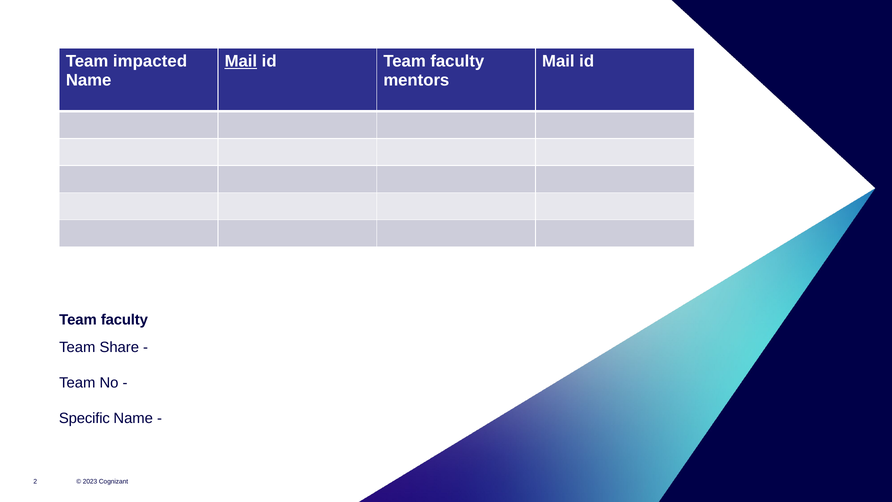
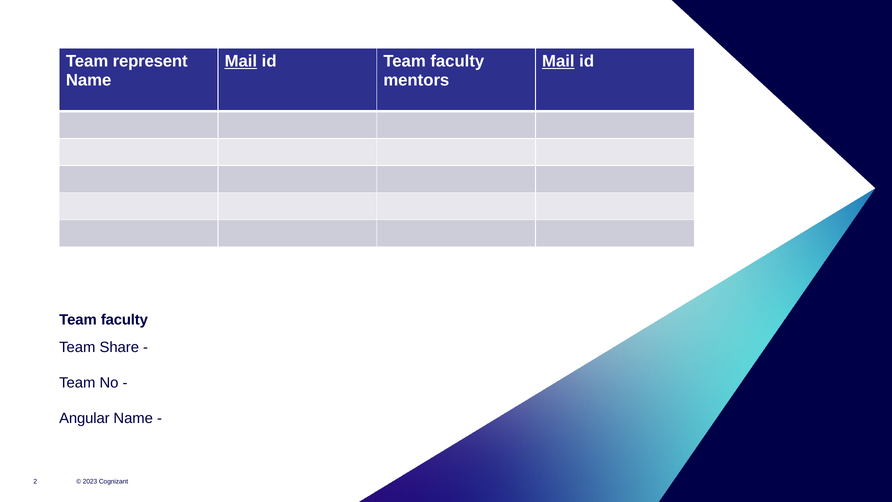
impacted: impacted -> represent (150, 61)
Mail underline: none -> present (558, 61)
Specific: Specific -> Angular (84, 418)
